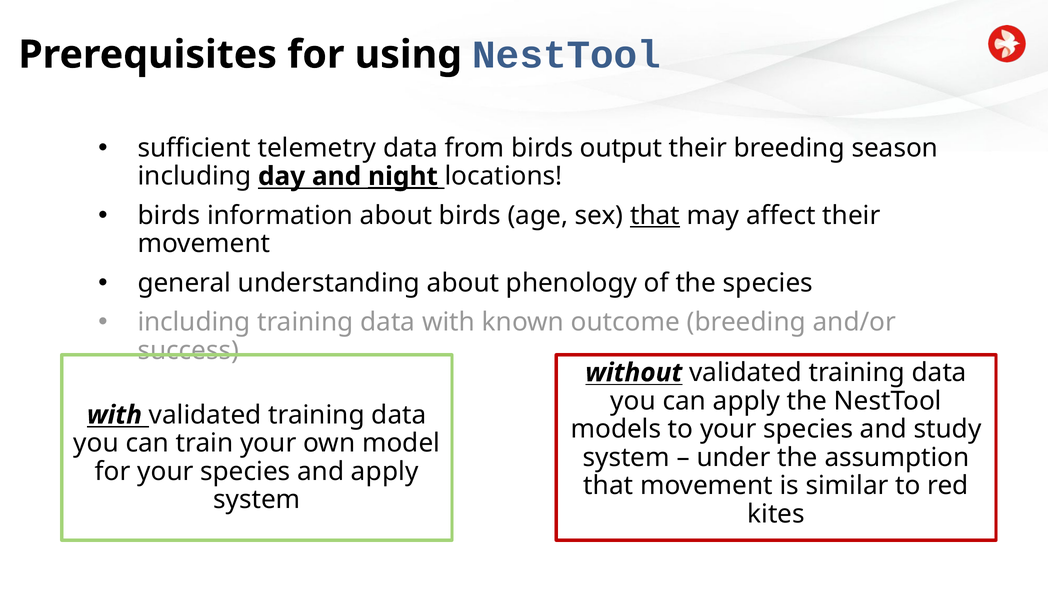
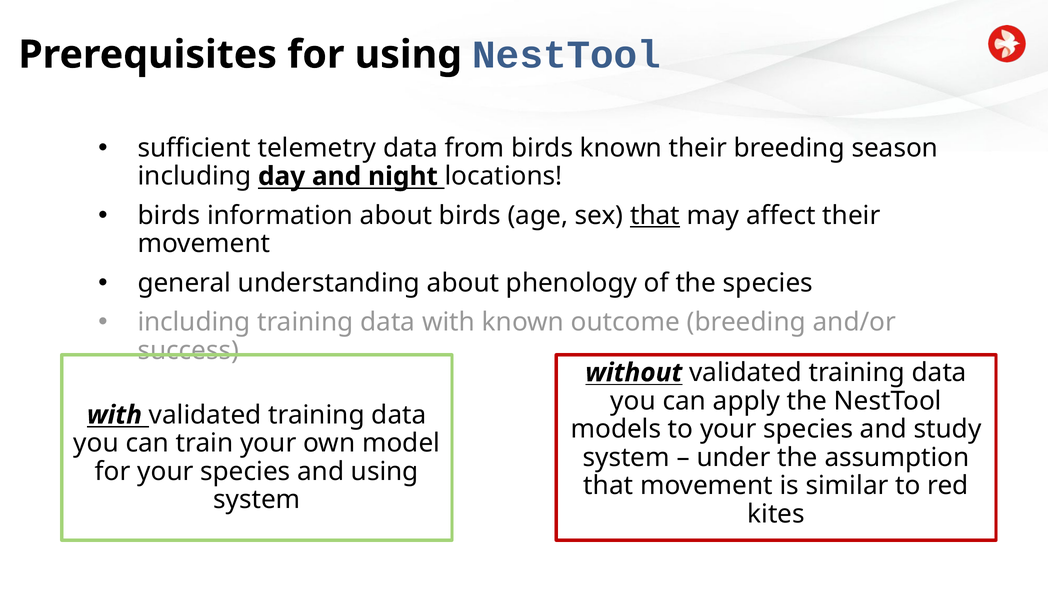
birds output: output -> known (621, 148)
night underline: present -> none (403, 176)
and apply: apply -> using (385, 472)
